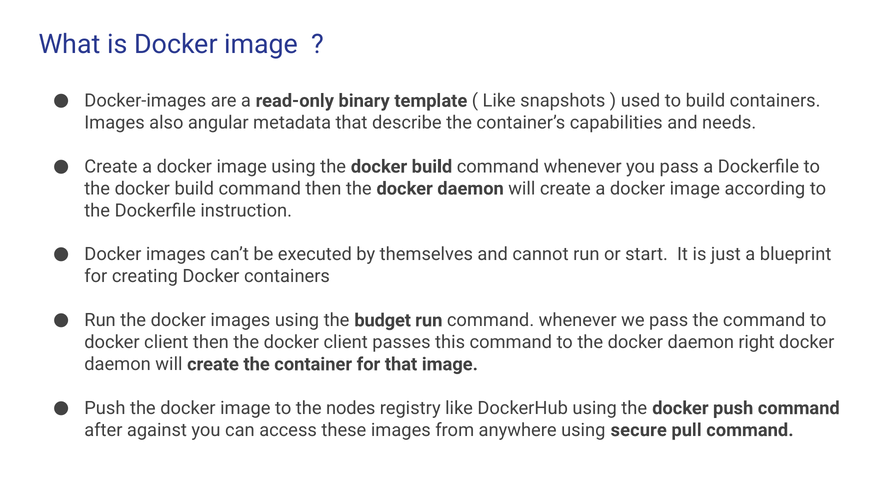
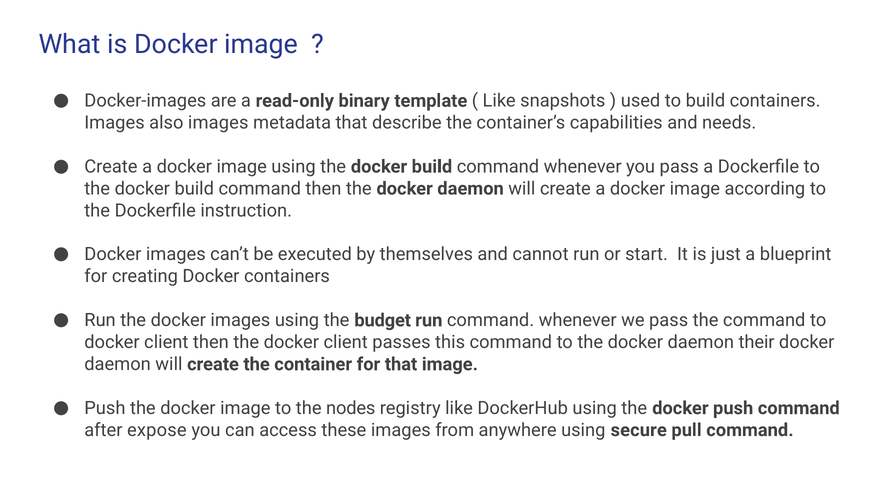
also angular: angular -> images (218, 123)
right: right -> their (757, 343)
against: against -> expose (157, 430)
